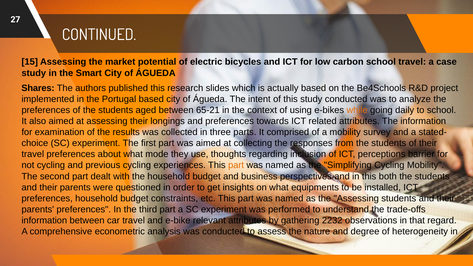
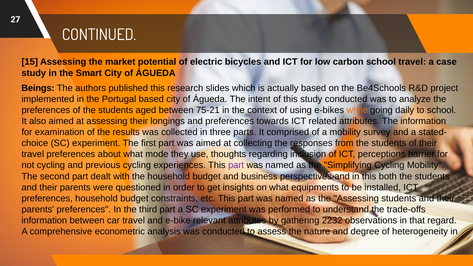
Shares: Shares -> Beings (38, 88)
65-21: 65-21 -> 75-21 (208, 110)
part colour: orange -> purple (236, 165)
